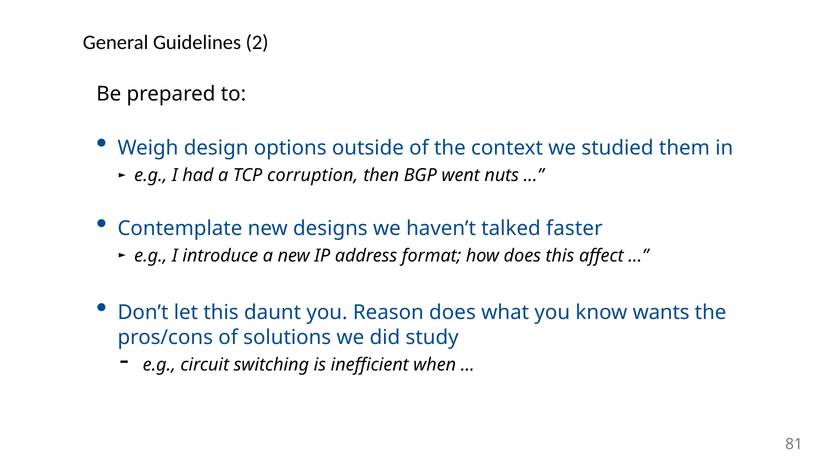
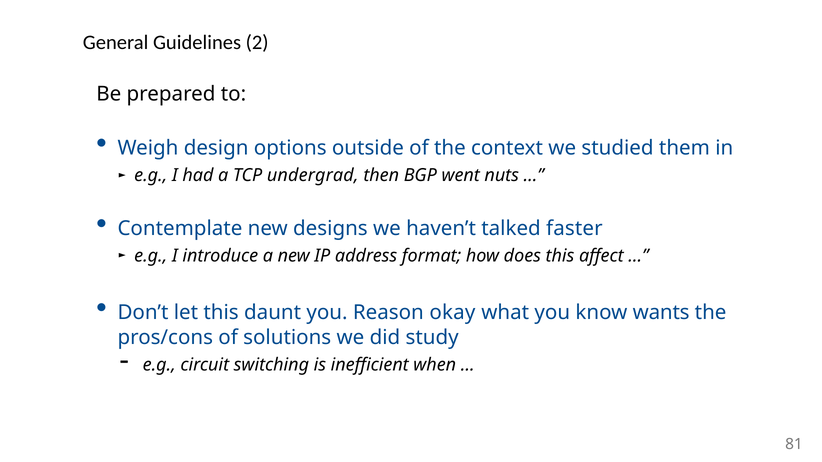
corruption: corruption -> undergrad (313, 176)
Reason does: does -> okay (452, 313)
